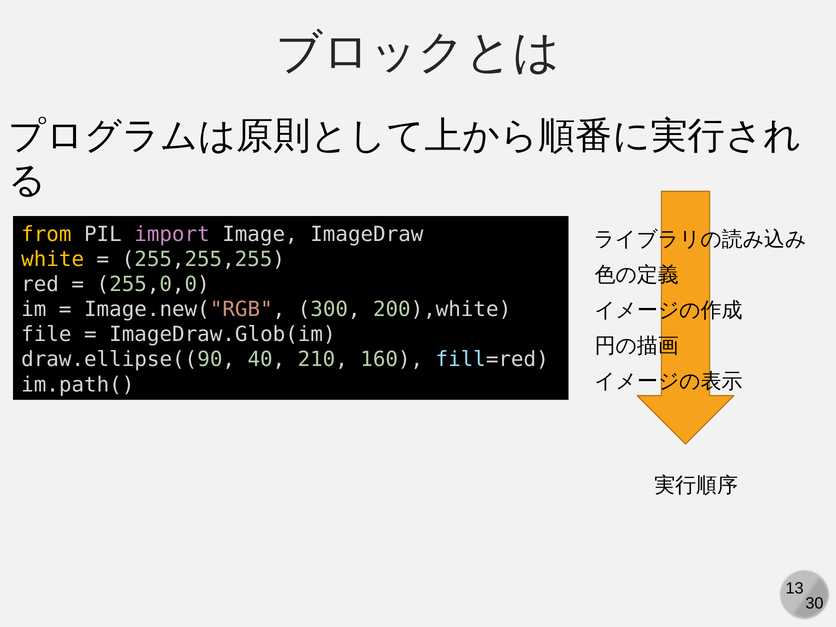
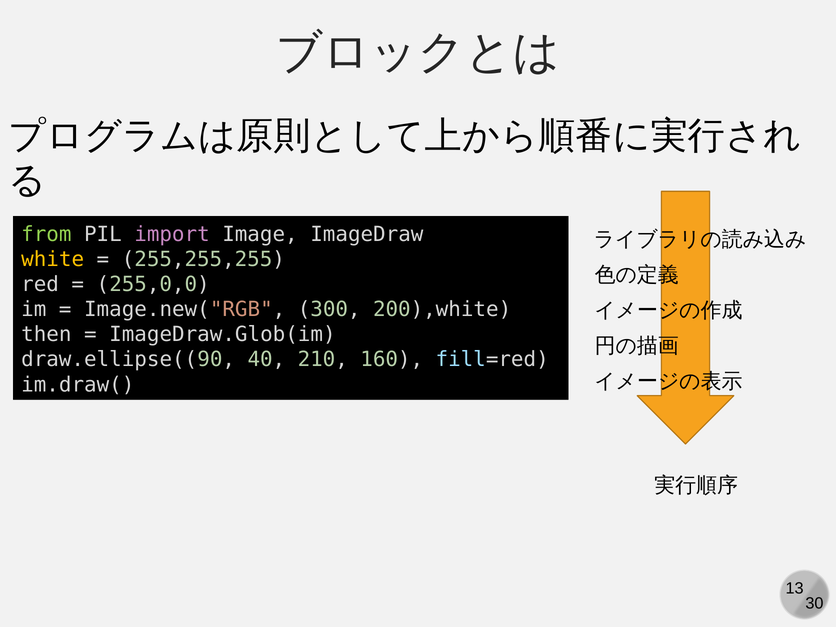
from colour: yellow -> light green (46, 234)
file: file -> then (46, 335)
im.path(: im.path( -> im.draw( (78, 385)
